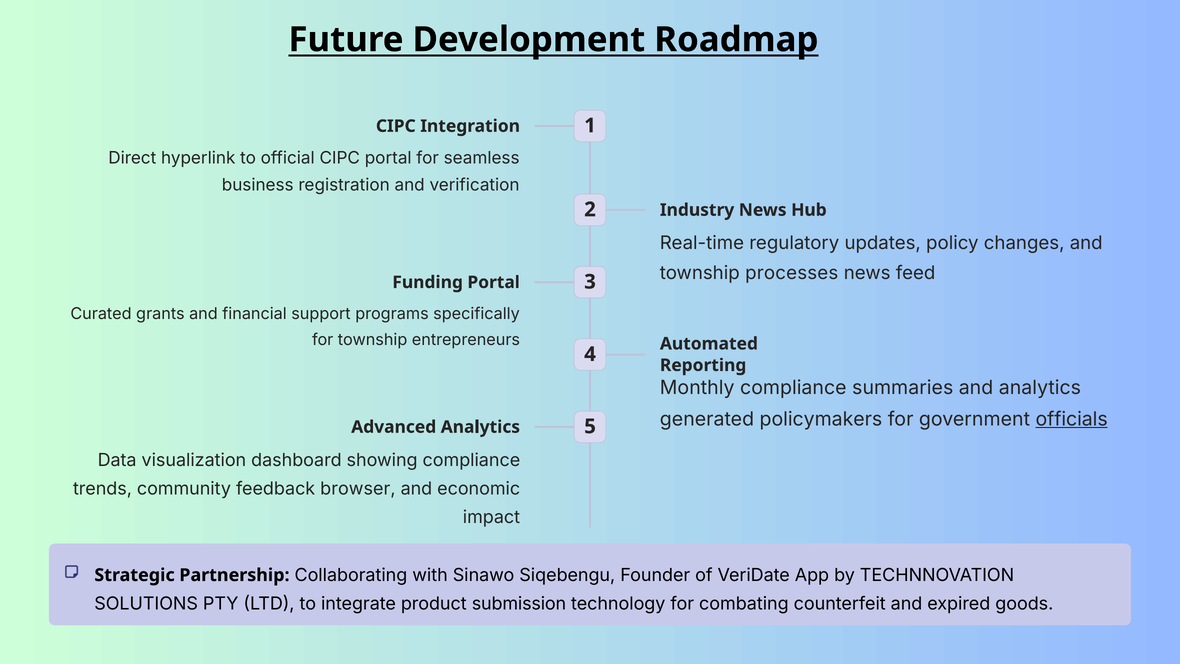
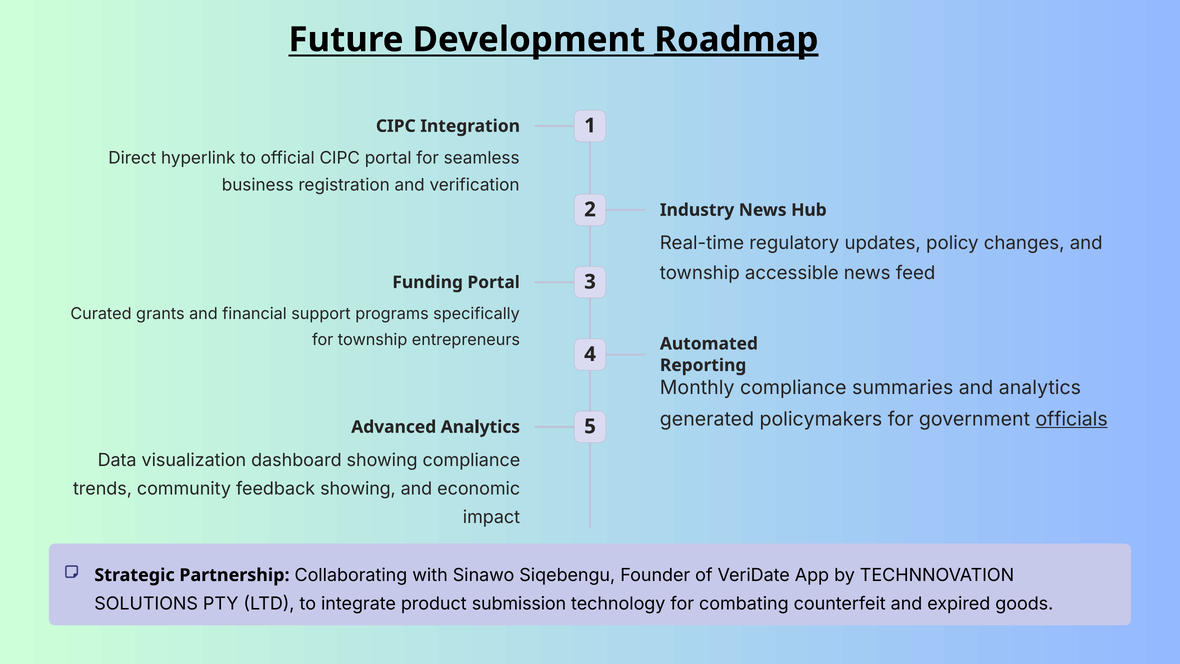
Roadmap underline: none -> present (736, 40)
processes: processes -> accessible (792, 273)
feedback browser: browser -> showing (358, 489)
